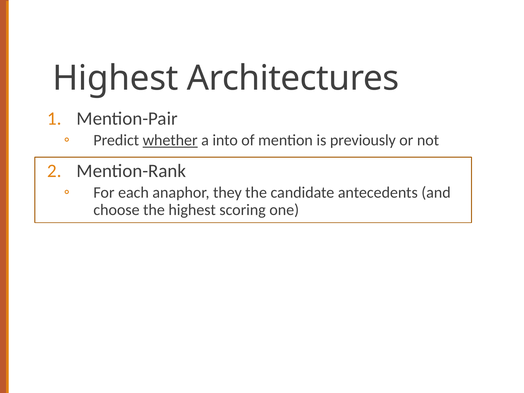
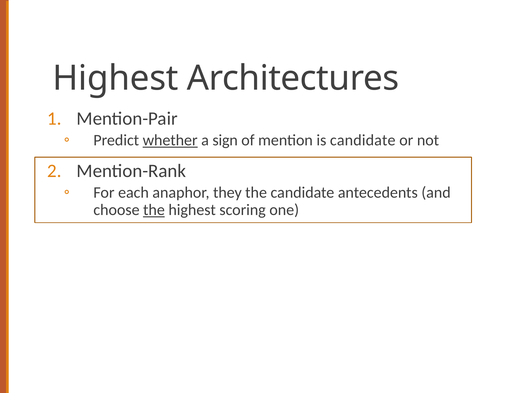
into: into -> sign (225, 140)
is previously: previously -> candidate (363, 140)
the underline: none -> present (154, 210)
